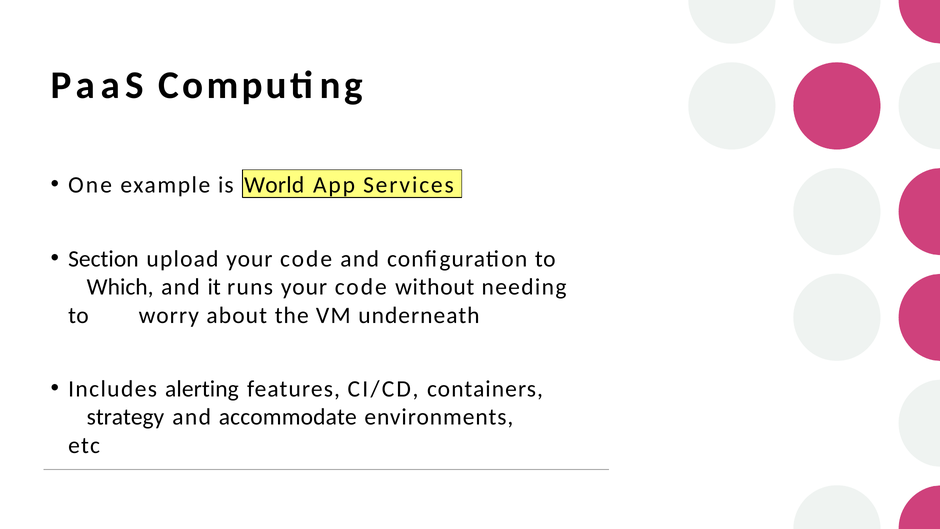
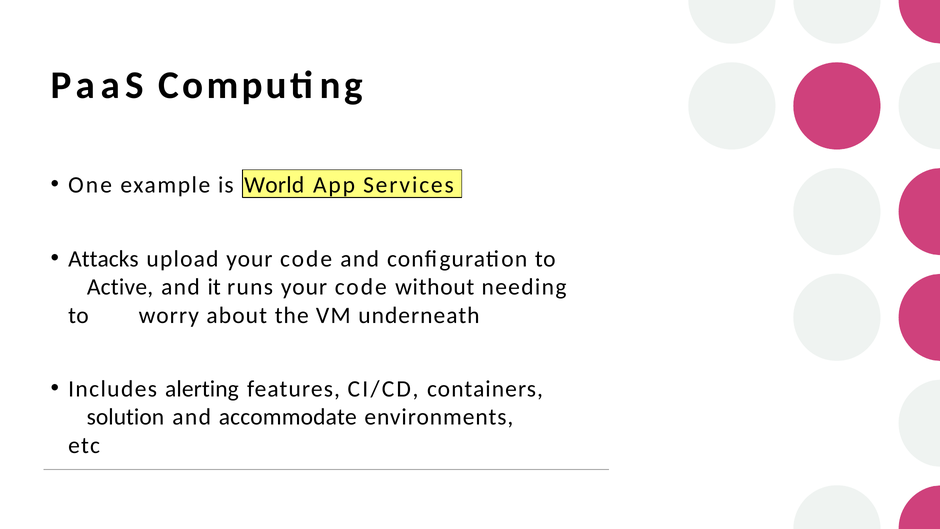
Section: Section -> Attacks (103, 259)
Which: Which -> Active (120, 287)
strategy: strategy -> solution (125, 417)
